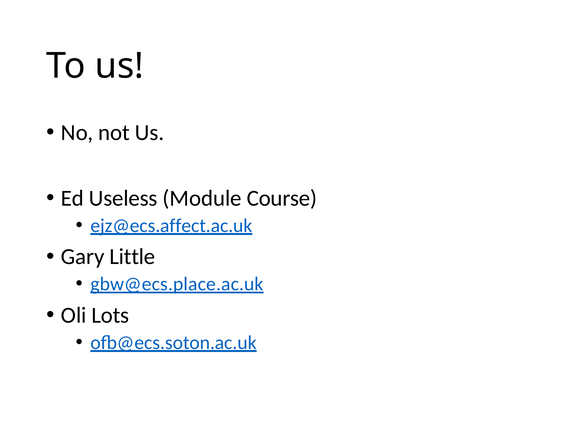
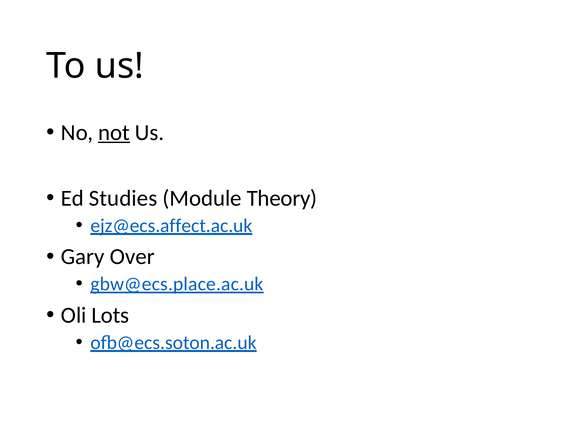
not underline: none -> present (114, 133)
Useless: Useless -> Studies (123, 198)
Course: Course -> Theory (282, 198)
Little: Little -> Over (132, 257)
